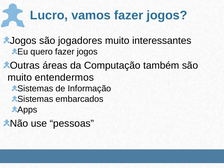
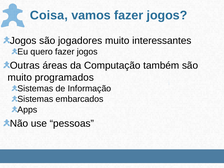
Lucro: Lucro -> Coisa (49, 15)
entendermos: entendermos -> programados (64, 77)
